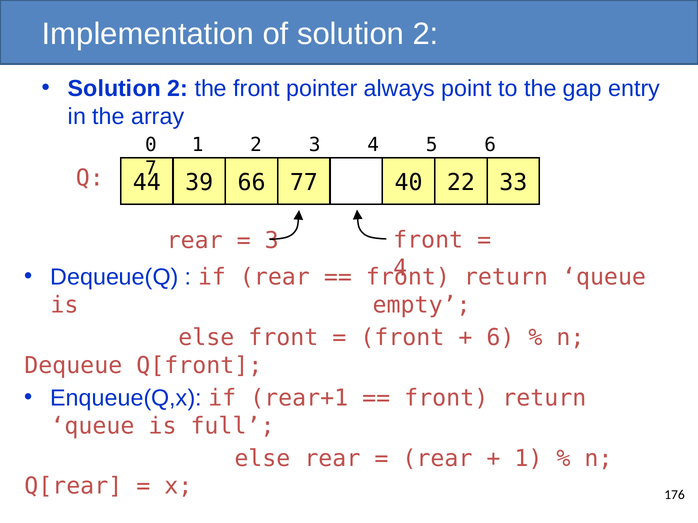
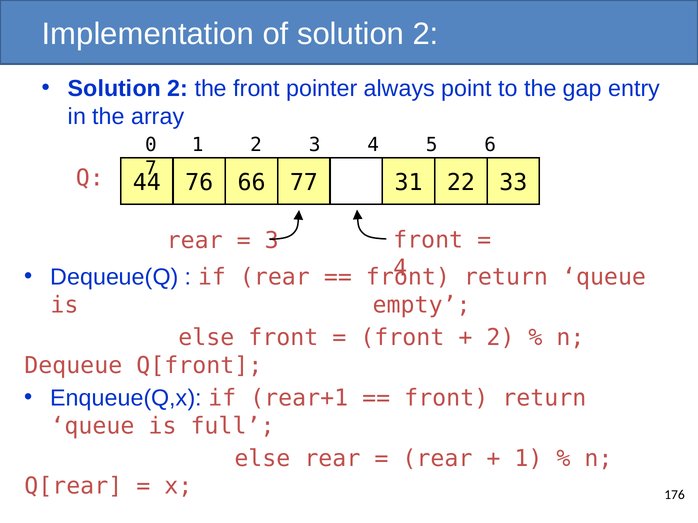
39: 39 -> 76 (199, 183)
40: 40 -> 31 (409, 183)
6: 6 -> 2 (500, 338)
